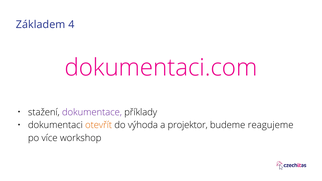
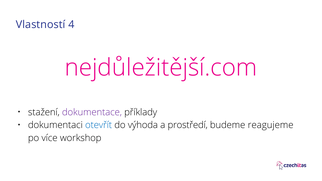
Základem: Základem -> Vlastností (41, 25)
dokumentaci.com: dokumentaci.com -> nejdůležitější.com (161, 68)
otevřít colour: orange -> blue (99, 125)
projektor: projektor -> prostředí (188, 125)
